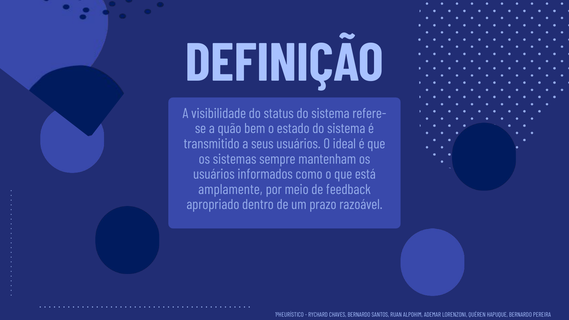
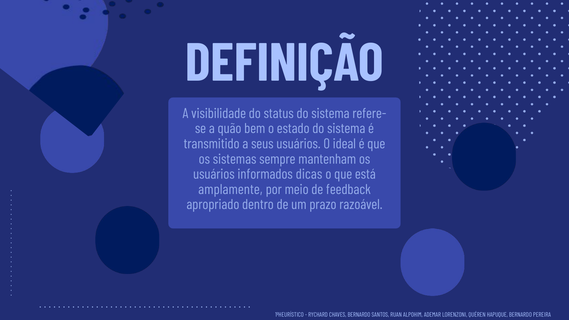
como: como -> dicas (309, 174)
